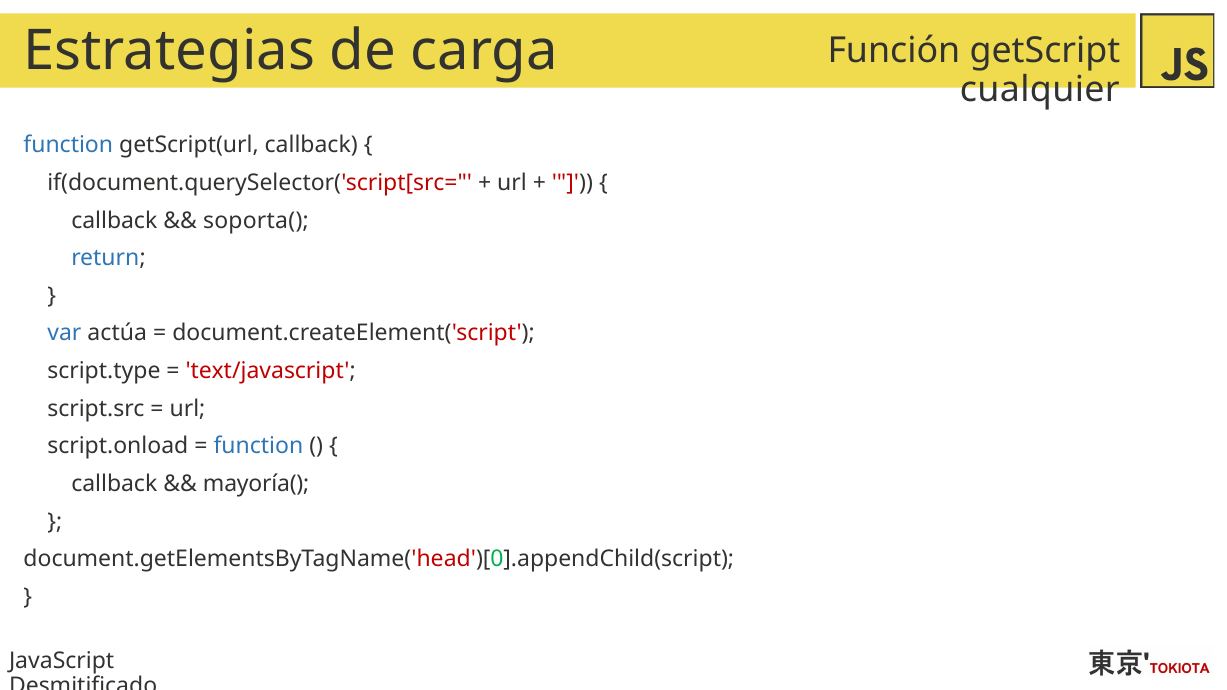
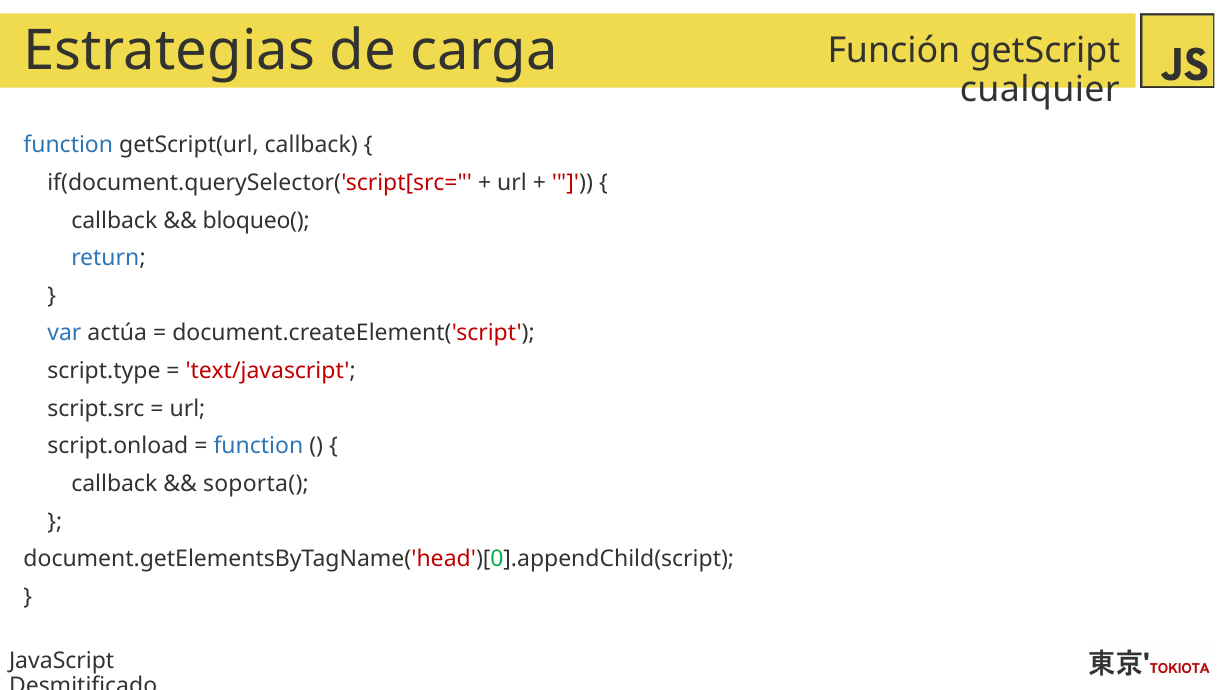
soporta(: soporta( -> bloqueo( (256, 221)
mayoría(: mayoría( -> soporta( (256, 484)
